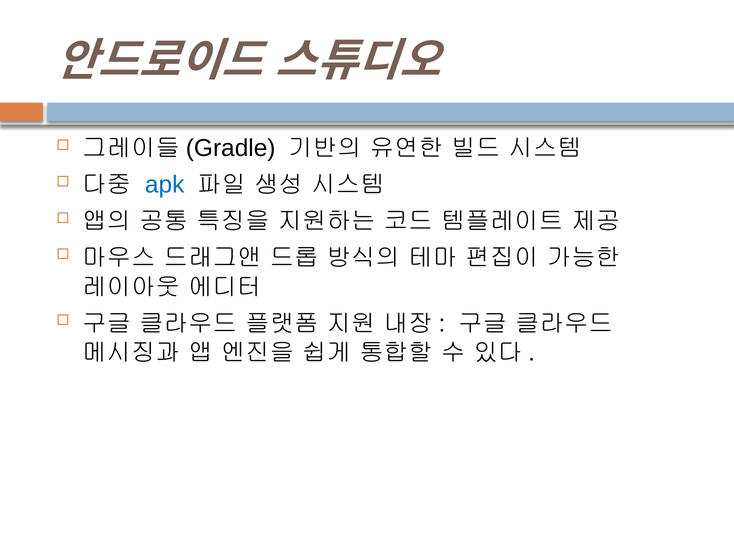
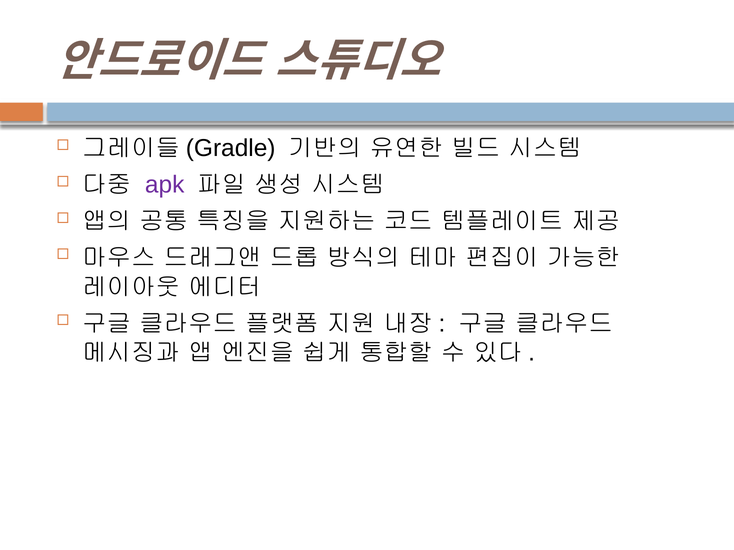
apk colour: blue -> purple (165, 185)
